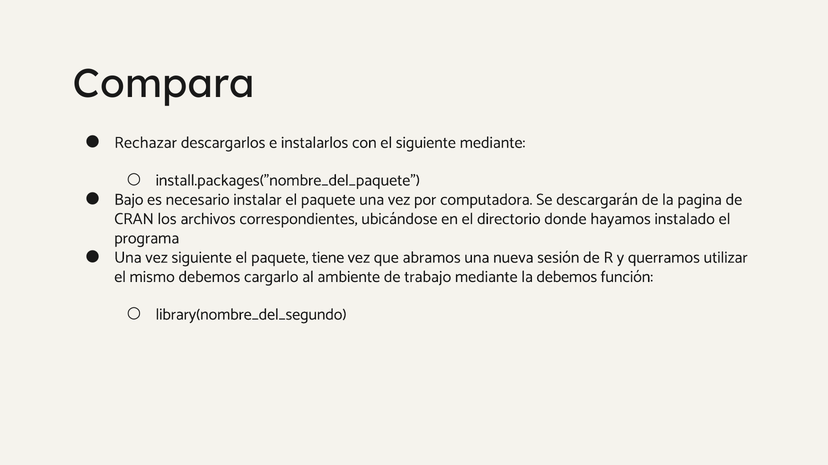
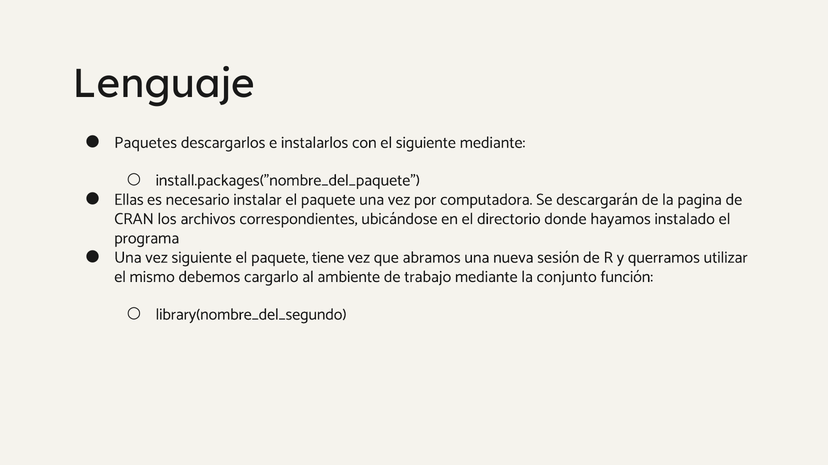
Compara: Compara -> Lenguaje (164, 84)
Rechazar: Rechazar -> Paquetes (146, 143)
Bajo: Bajo -> Ellas (129, 200)
la debemos: debemos -> conjunto (567, 277)
